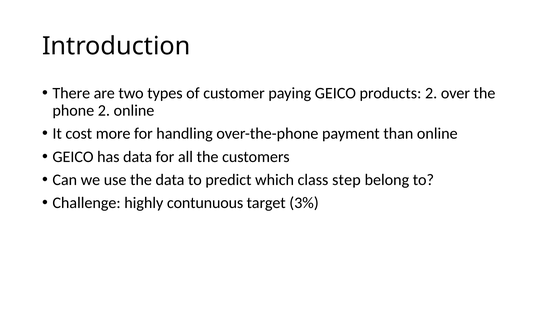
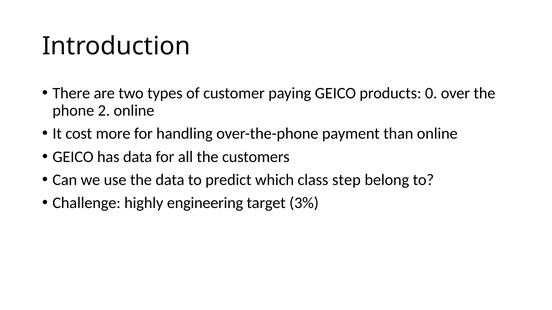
products 2: 2 -> 0 (431, 93)
contunuous: contunuous -> engineering (205, 203)
